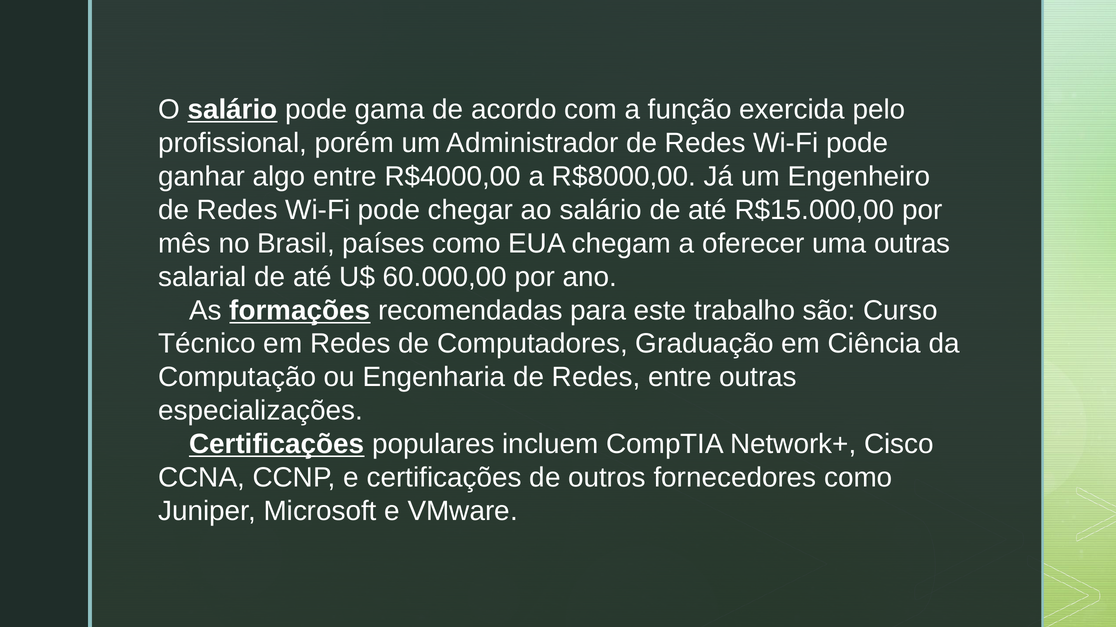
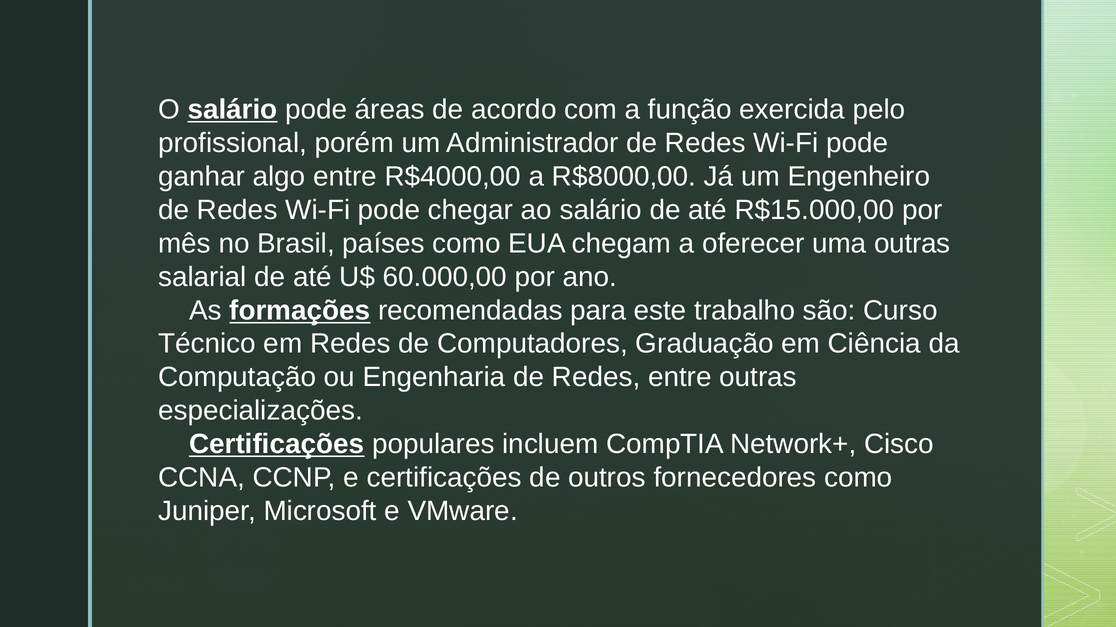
gama: gama -> áreas (390, 110)
